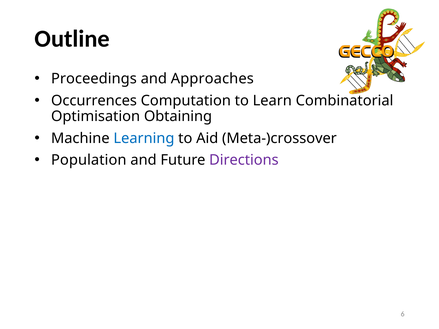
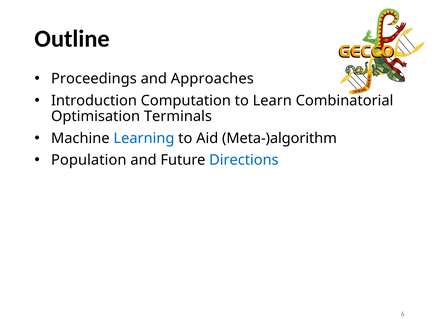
Occurrences: Occurrences -> Introduction (94, 101)
Obtaining: Obtaining -> Terminals (178, 116)
Meta-)crossover: Meta-)crossover -> Meta-)algorithm (279, 138)
Directions colour: purple -> blue (244, 160)
